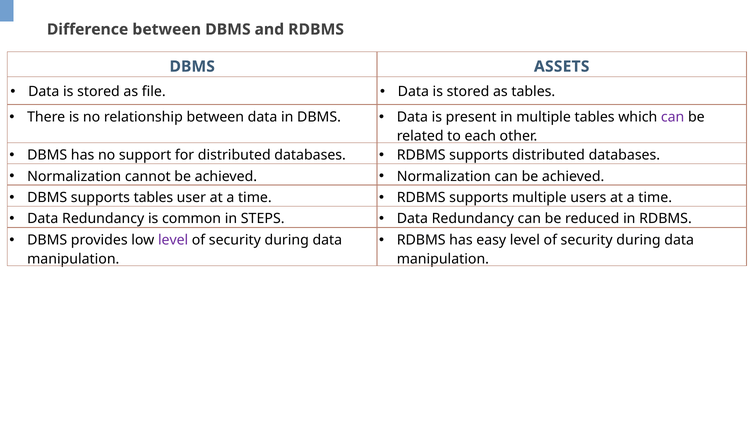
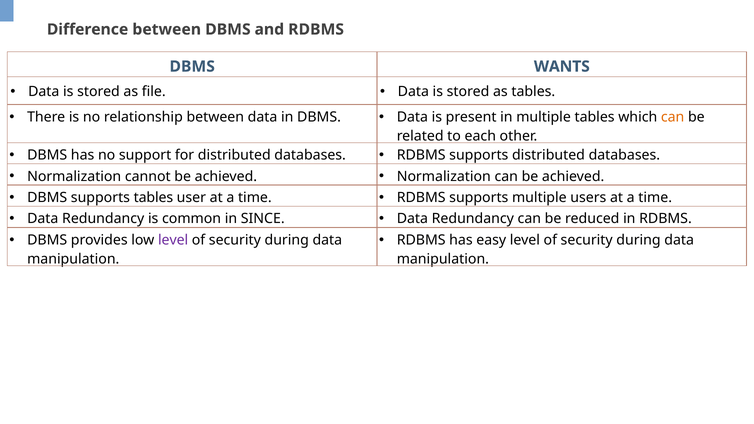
ASSETS: ASSETS -> WANTS (562, 67)
can colour: purple -> orange (673, 117)
STEPS: STEPS -> SINCE (263, 219)
